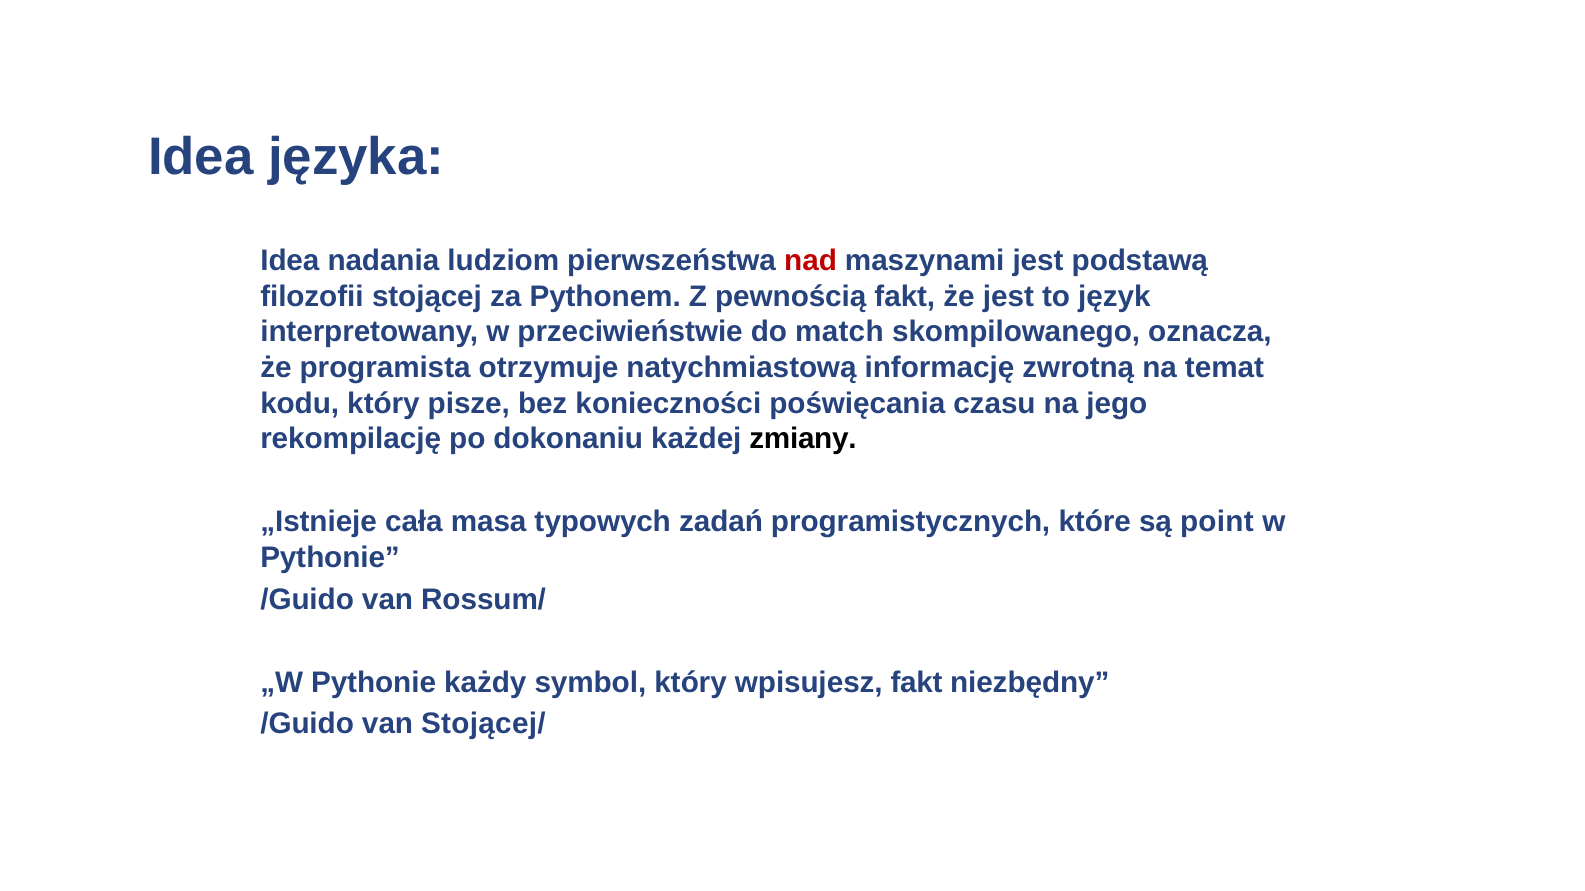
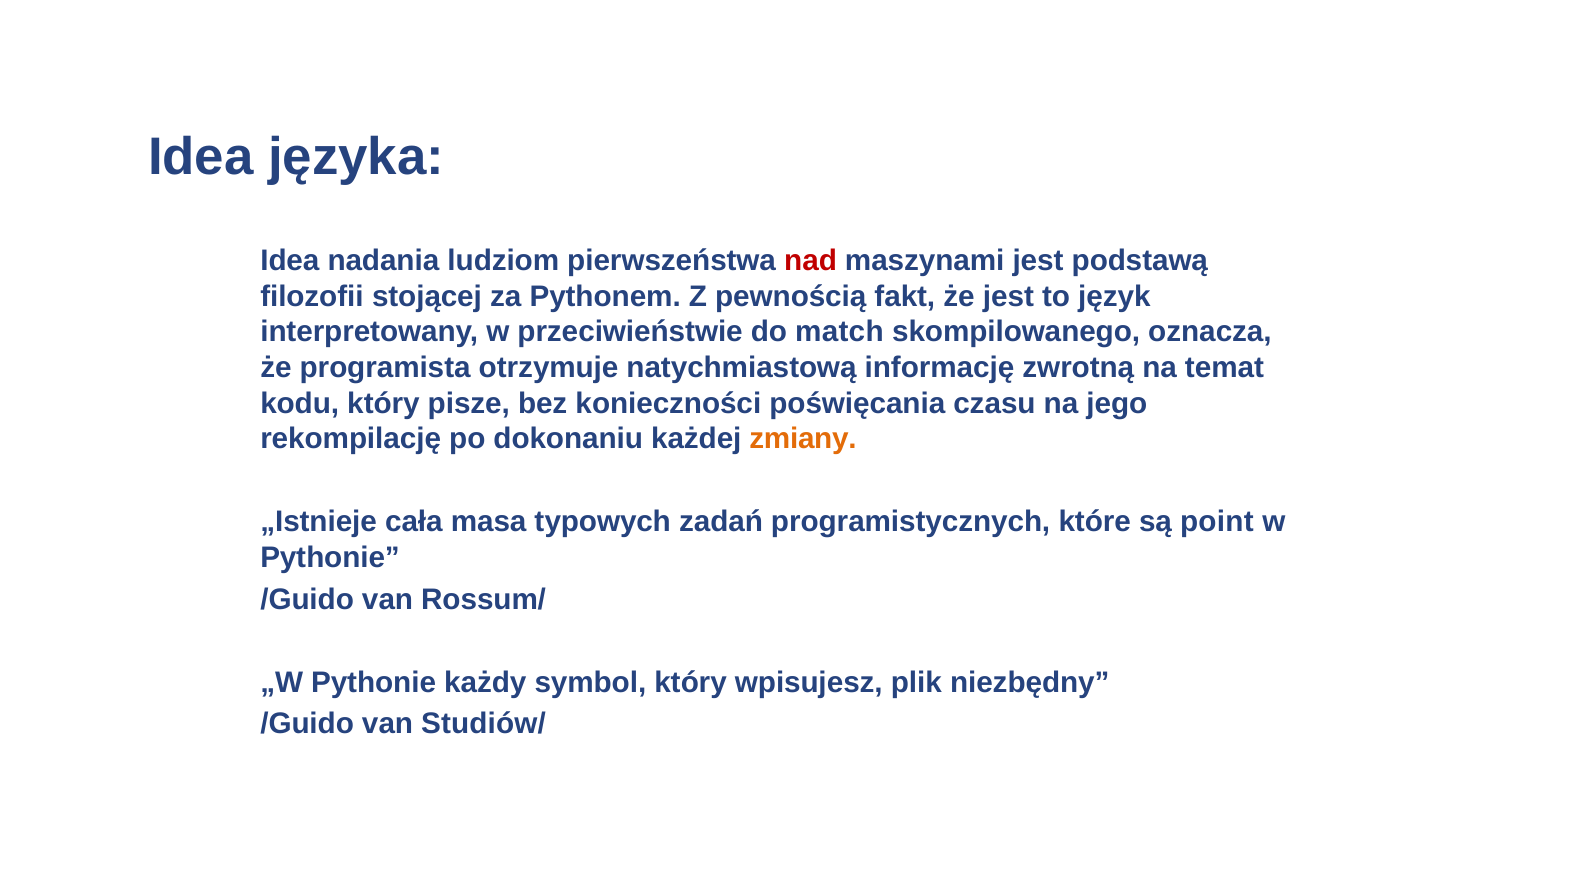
zmiany colour: black -> orange (803, 439)
wpisujesz fakt: fakt -> plik (916, 683)
Stojącej/: Stojącej/ -> Studiów/ (483, 724)
